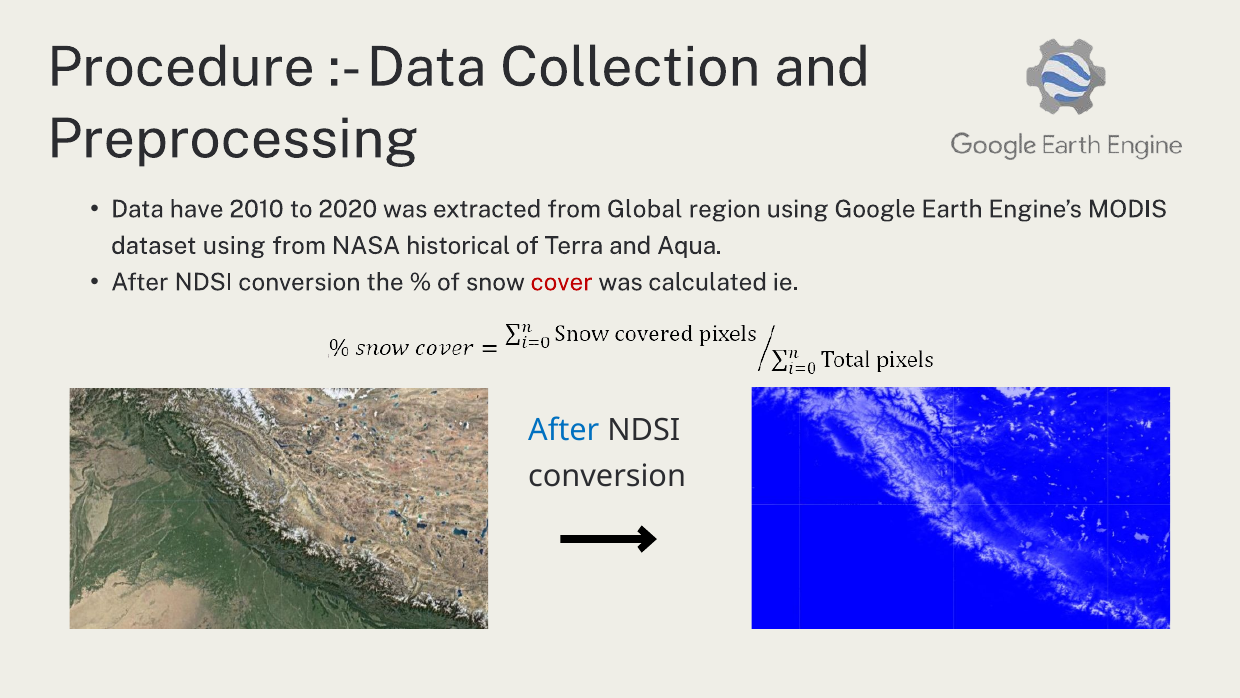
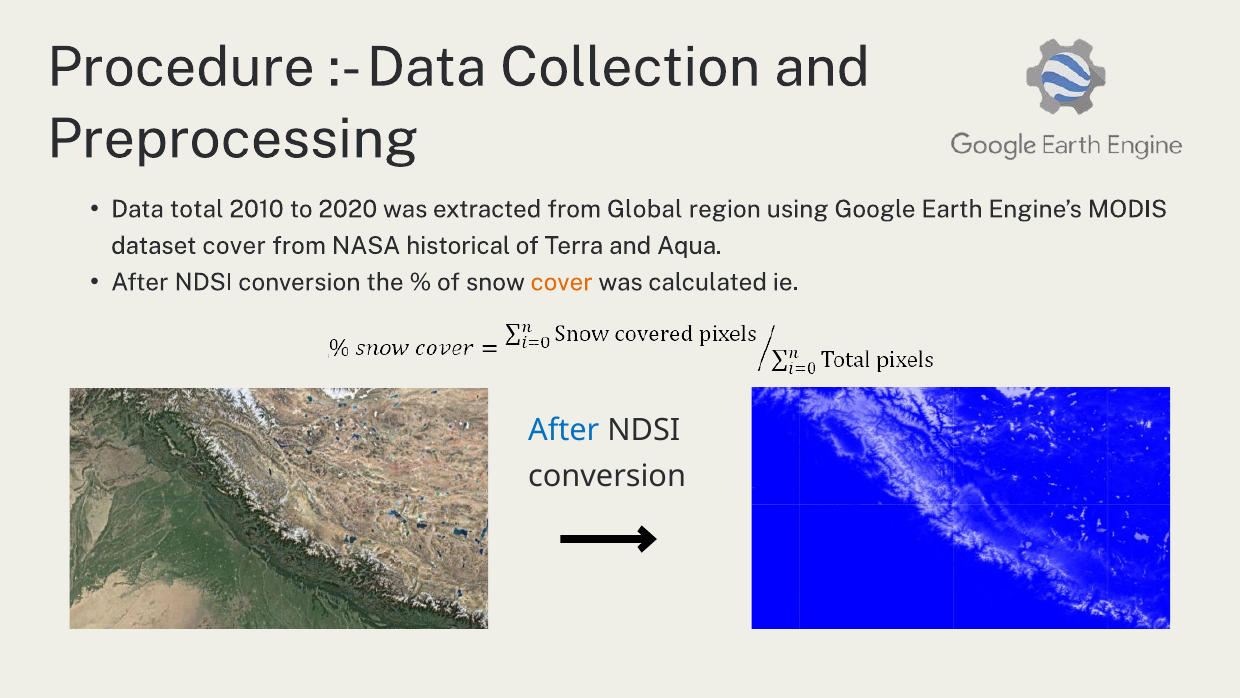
have: have -> total (197, 209)
dataset using: using -> cover (234, 246)
cover colour: red -> orange (562, 282)
